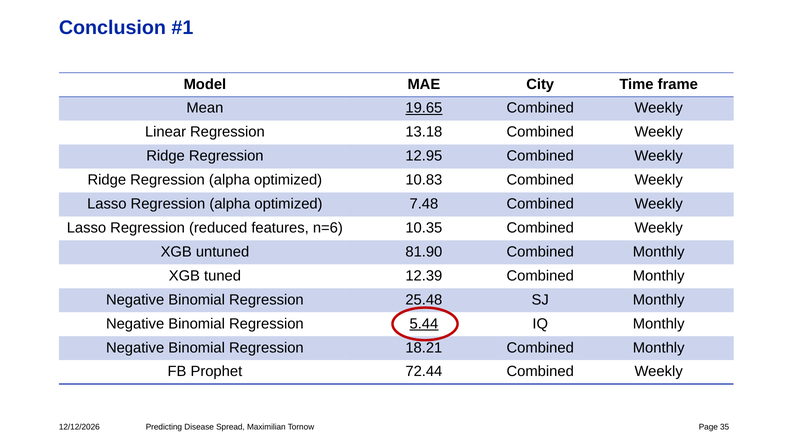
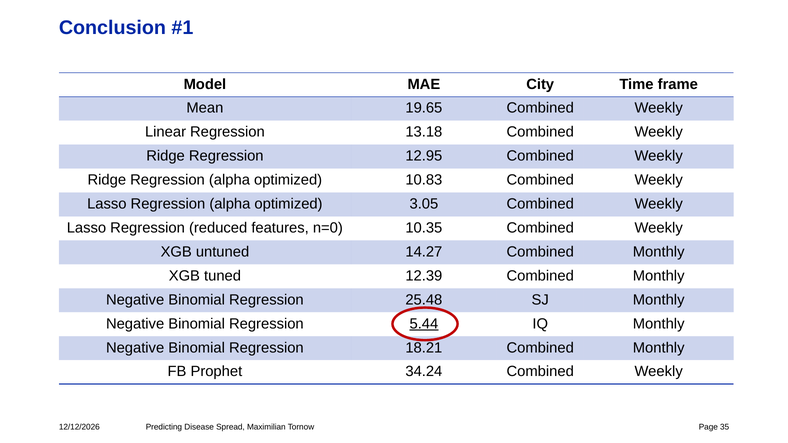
19.65 underline: present -> none (424, 108)
7.48: 7.48 -> 3.05 (424, 204)
n=6: n=6 -> n=0 (328, 228)
81.90: 81.90 -> 14.27 (424, 252)
72.44: 72.44 -> 34.24 (424, 372)
